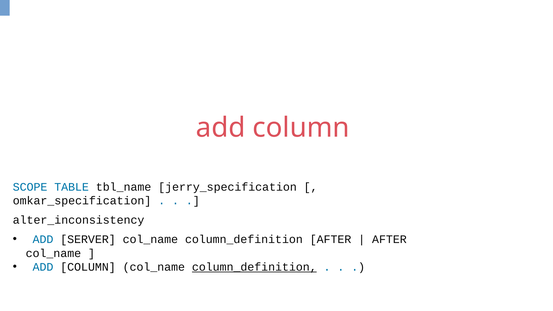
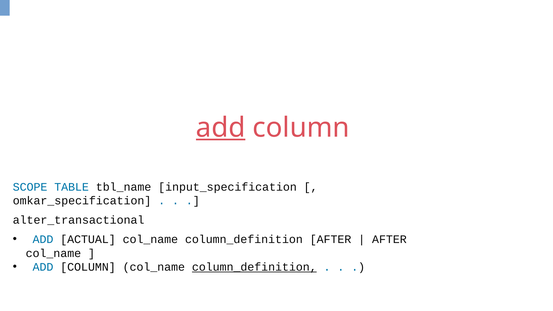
add underline: none -> present (221, 128)
jerry_specification: jerry_specification -> input_specification (228, 187)
alter_inconsistency: alter_inconsistency -> alter_transactional (79, 220)
SERVER: SERVER -> ACTUAL (88, 239)
